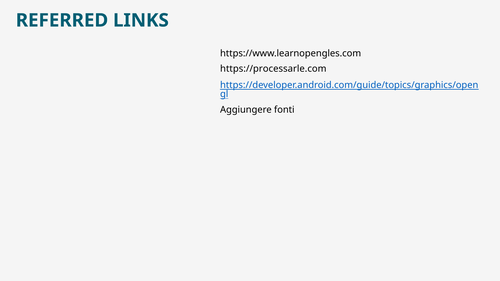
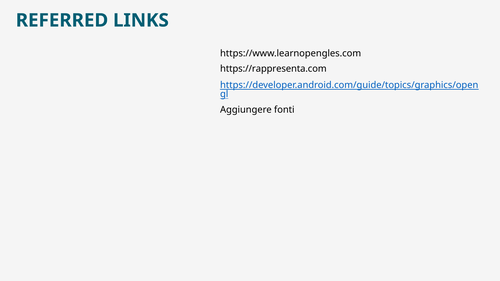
https://processarle.com: https://processarle.com -> https://rappresenta.com (273, 69)
